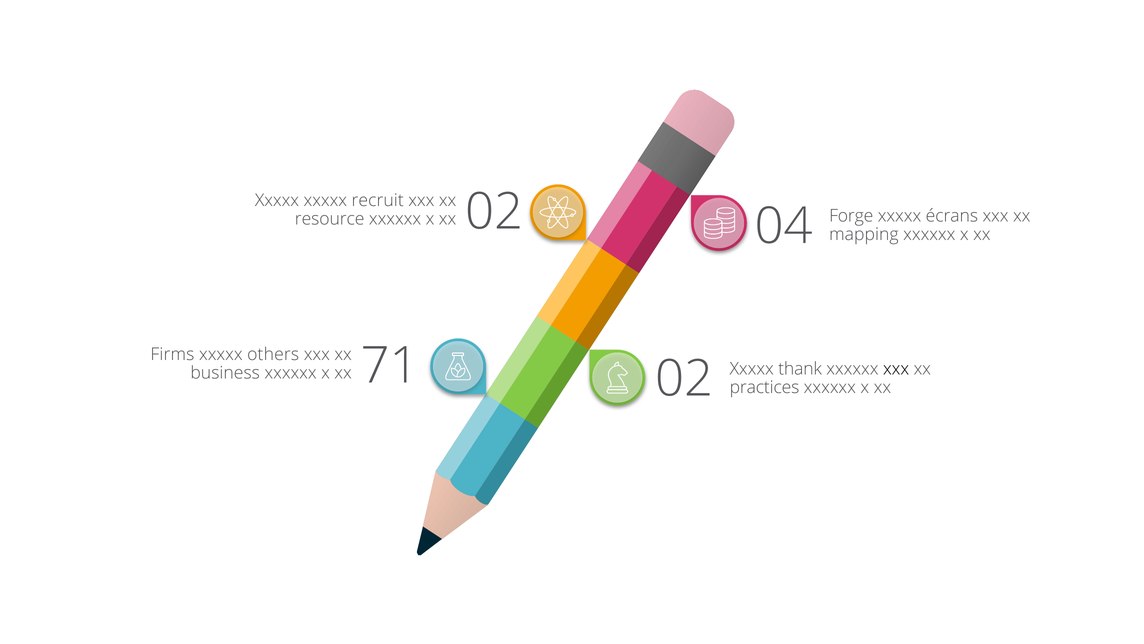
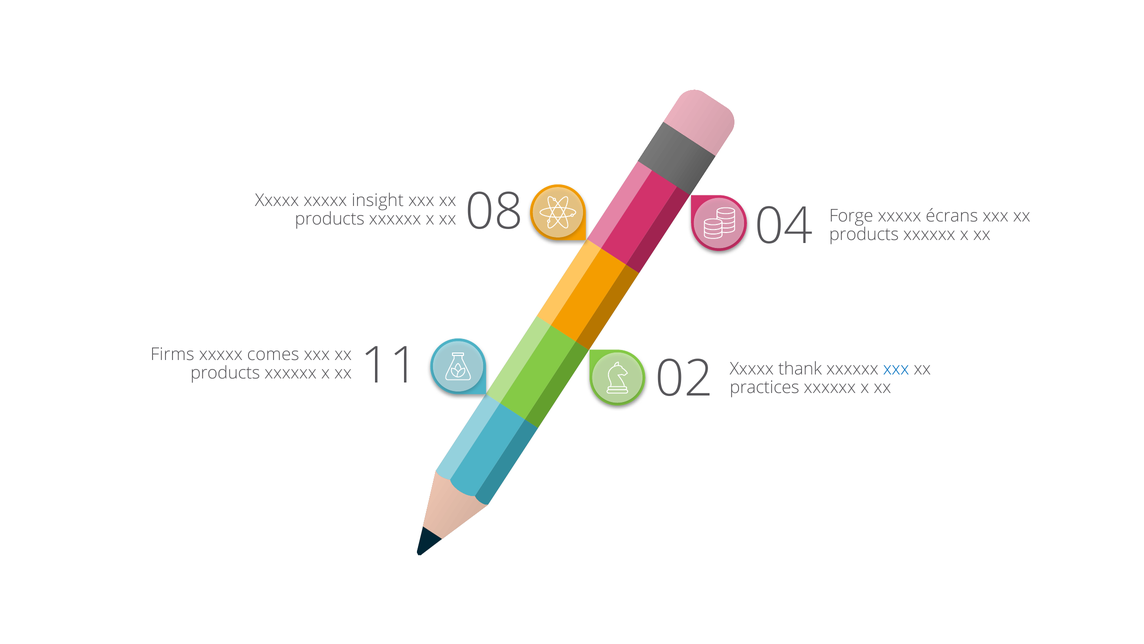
recruit: recruit -> insight (378, 200)
resource: resource -> products (330, 219)
02: 02 -> 08 (494, 212)
mapping: mapping -> products (864, 235)
others: others -> comes (273, 354)
xxx colour: black -> blue (896, 369)
business: business -> products (225, 373)
71: 71 -> 11 (390, 366)
